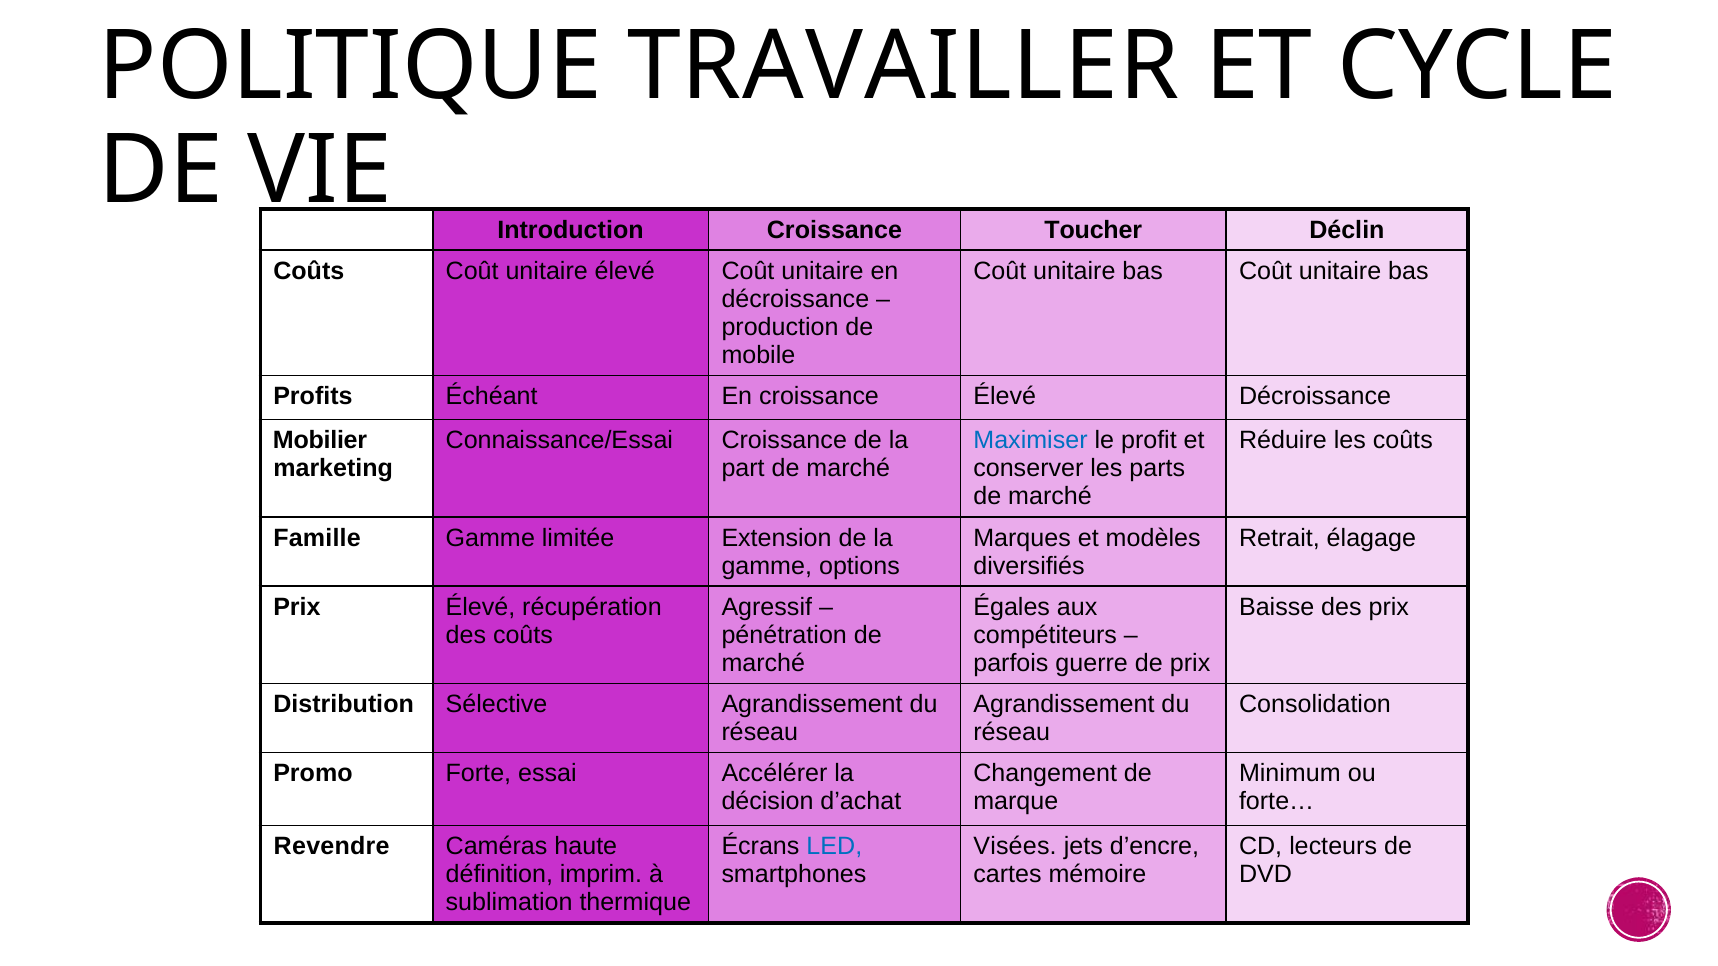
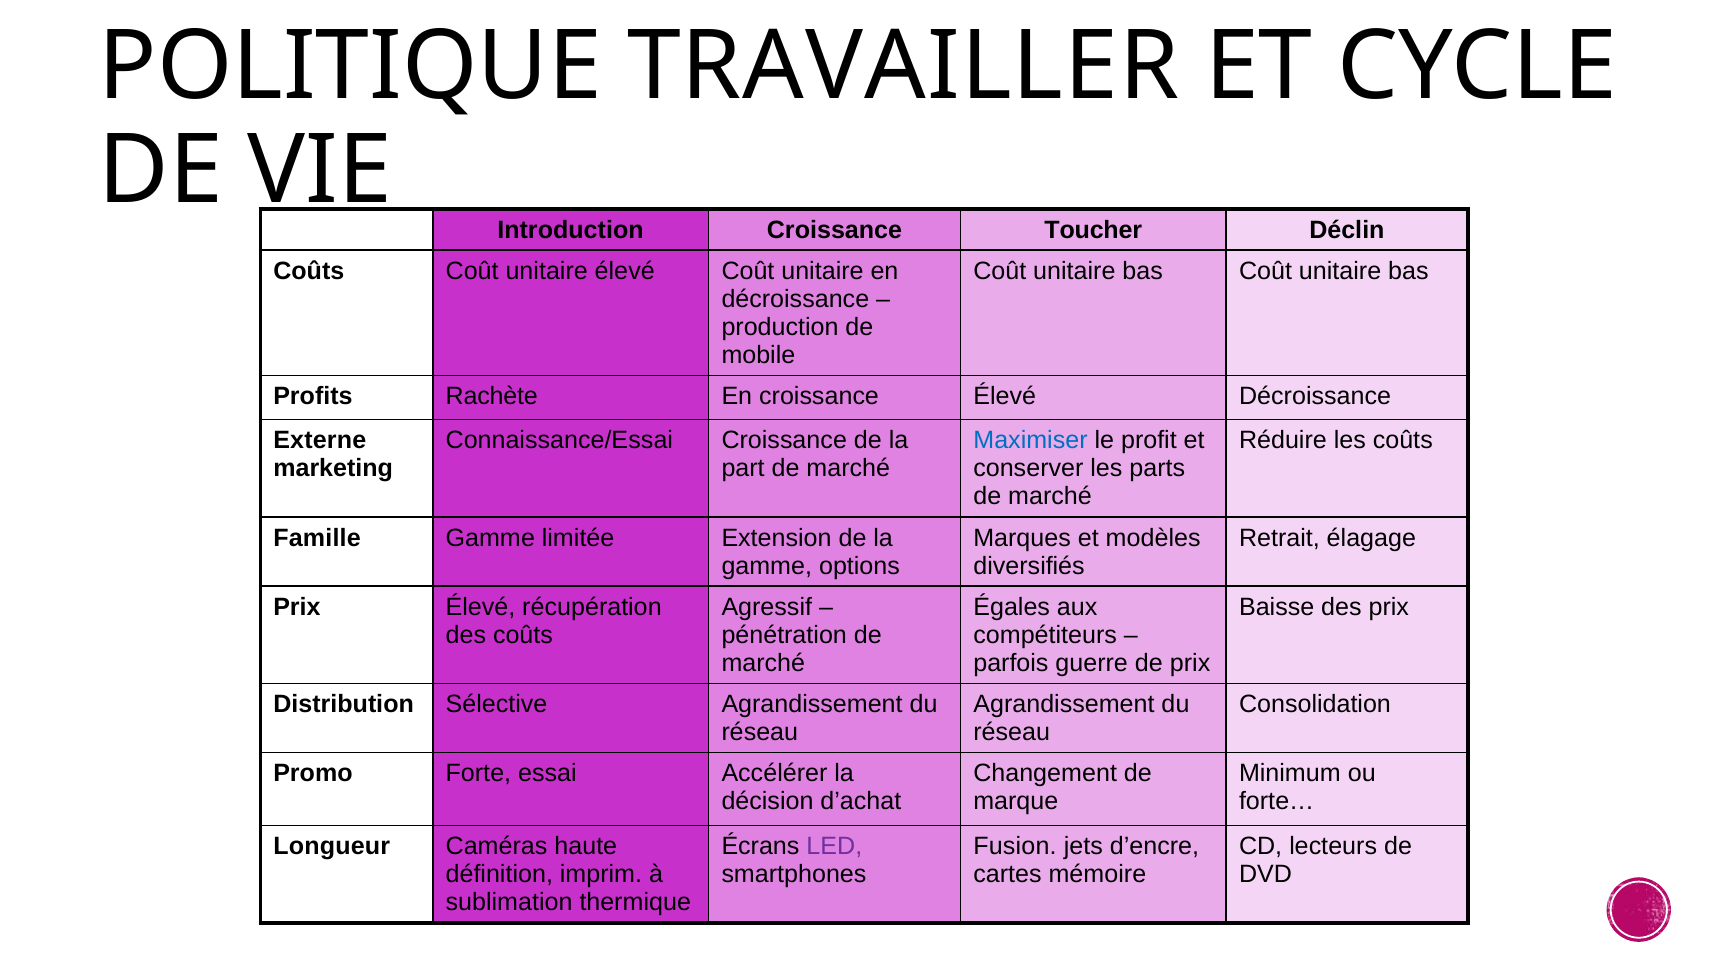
Échéant: Échéant -> Rachète (492, 397)
Mobilier: Mobilier -> Externe (320, 441)
Revendre: Revendre -> Longueur (332, 847)
LED colour: blue -> purple (834, 847)
Visées: Visées -> Fusion (1015, 847)
